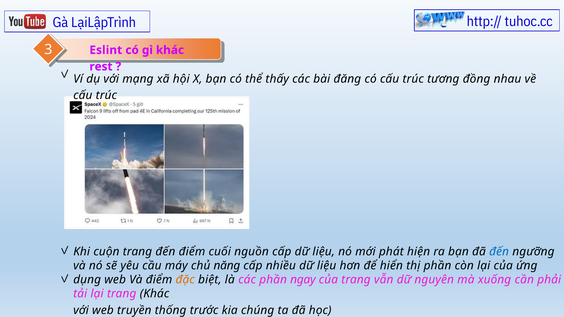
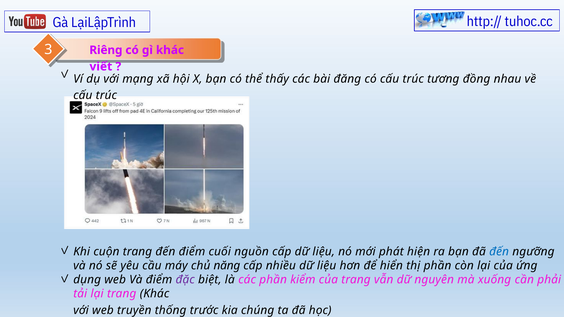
Eslint: Eslint -> Riêng (106, 50)
rest: rest -> viết (101, 67)
đặc colour: orange -> purple (185, 280)
ngay: ngay -> kiểm (303, 280)
